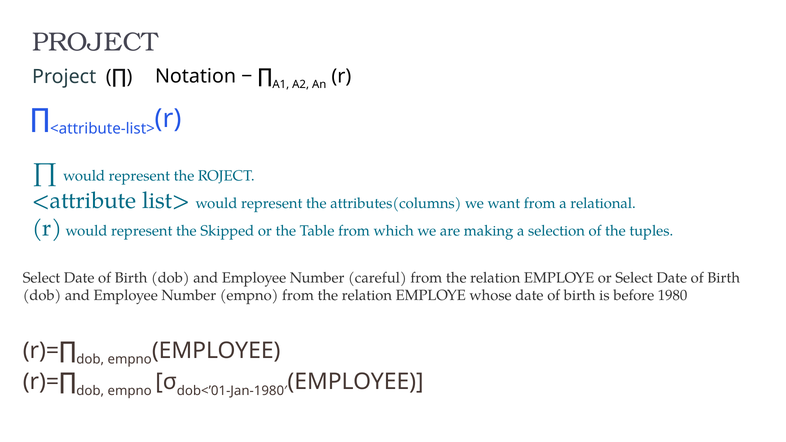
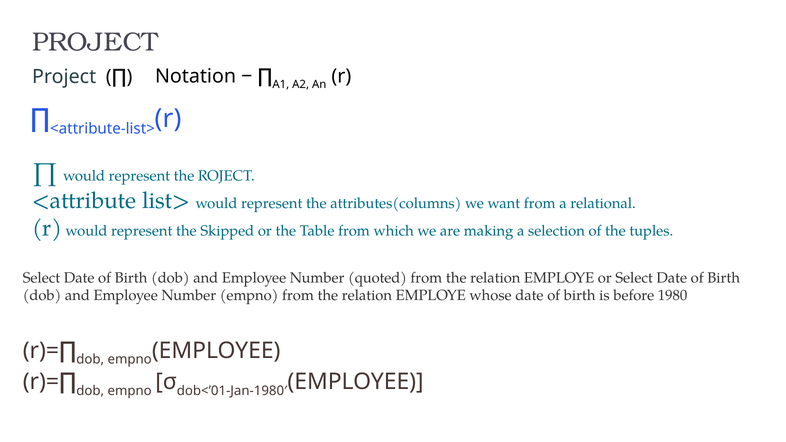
careful: careful -> quoted (377, 278)
